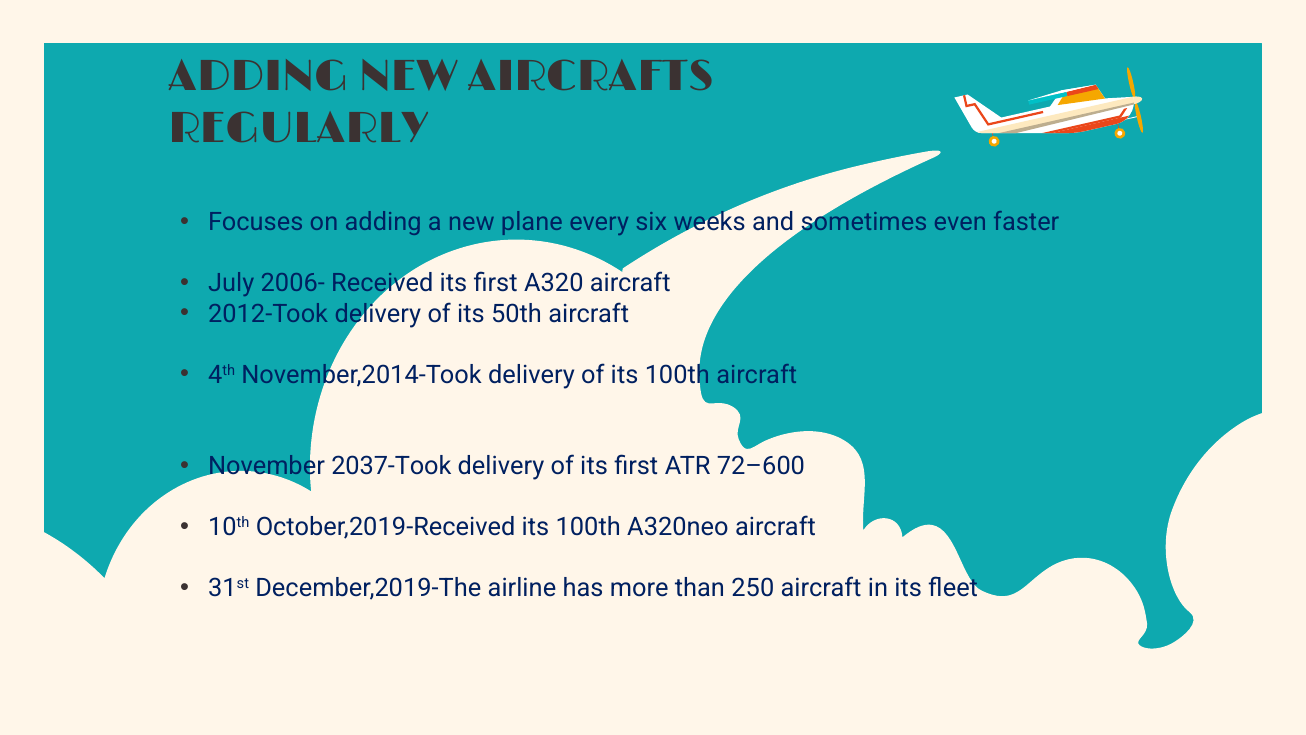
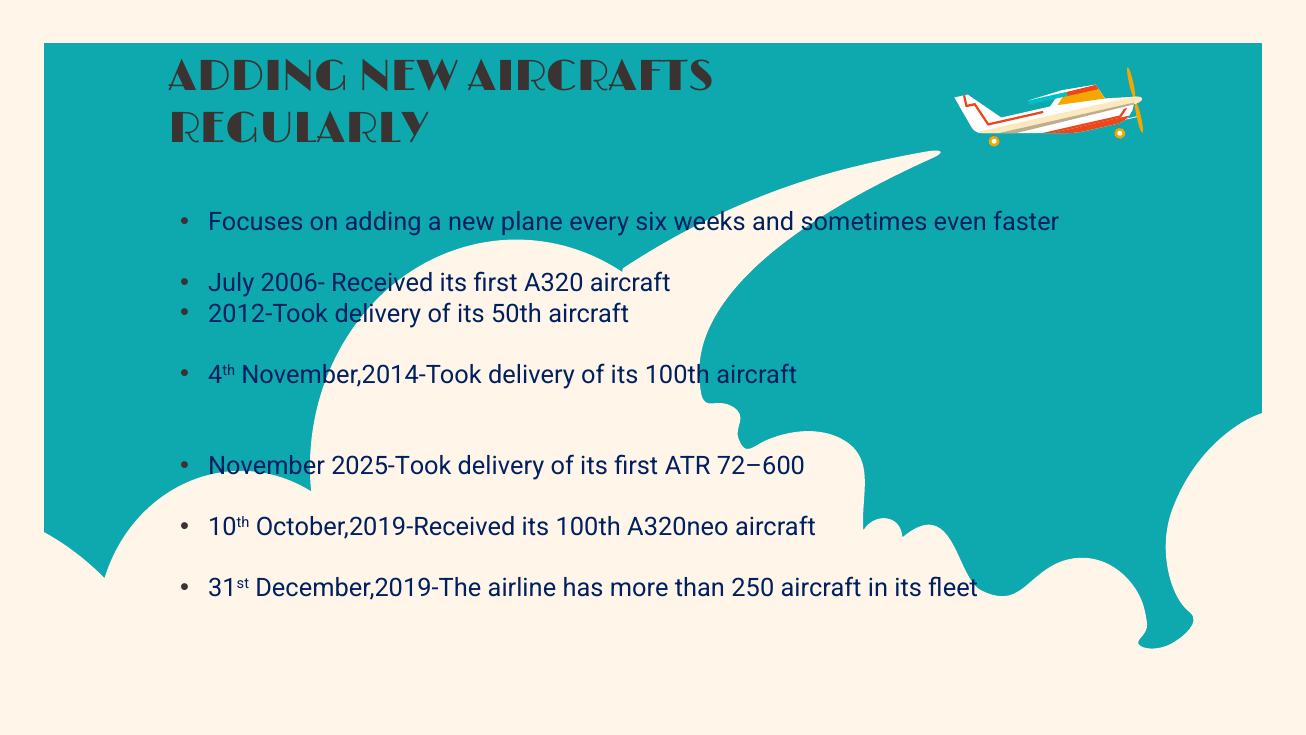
2037-Took: 2037-Took -> 2025-Took (391, 466)
